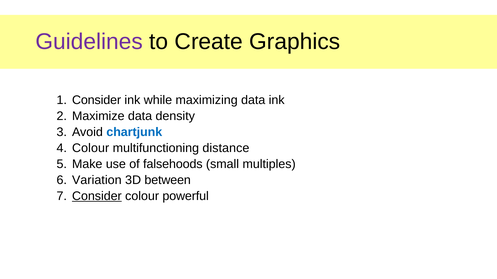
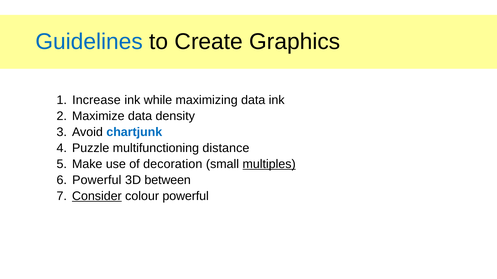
Guidelines colour: purple -> blue (89, 42)
Consider: Consider -> Increase (96, 100)
Colour: Colour -> Puzzle (91, 148)
falsehoods: falsehoods -> decoration (173, 164)
multiples underline: none -> present (269, 164)
Variation: Variation -> Powerful (97, 180)
